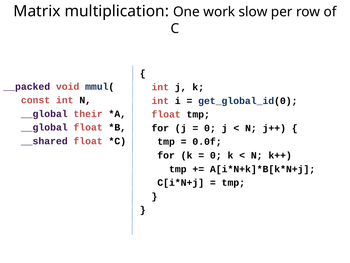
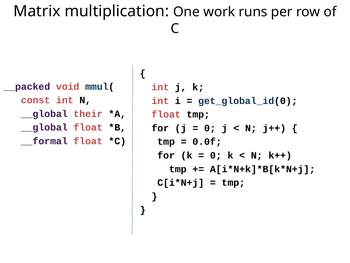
slow: slow -> runs (253, 12)
__shared: __shared -> __formal (44, 141)
